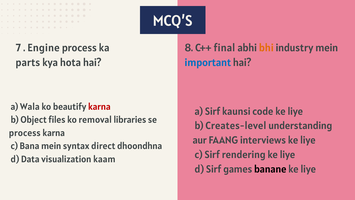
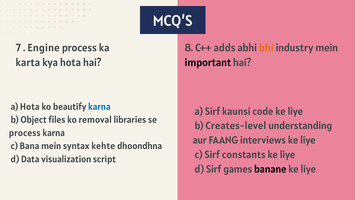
final: final -> adds (225, 48)
parts: parts -> karta (28, 63)
important colour: blue -> black (208, 63)
a Wala: Wala -> Hota (30, 107)
karna colour: red -> blue (99, 107)
direct: direct -> kehte (103, 146)
rendering: rendering -> constants (244, 154)
kaam: kaam -> script (104, 159)
